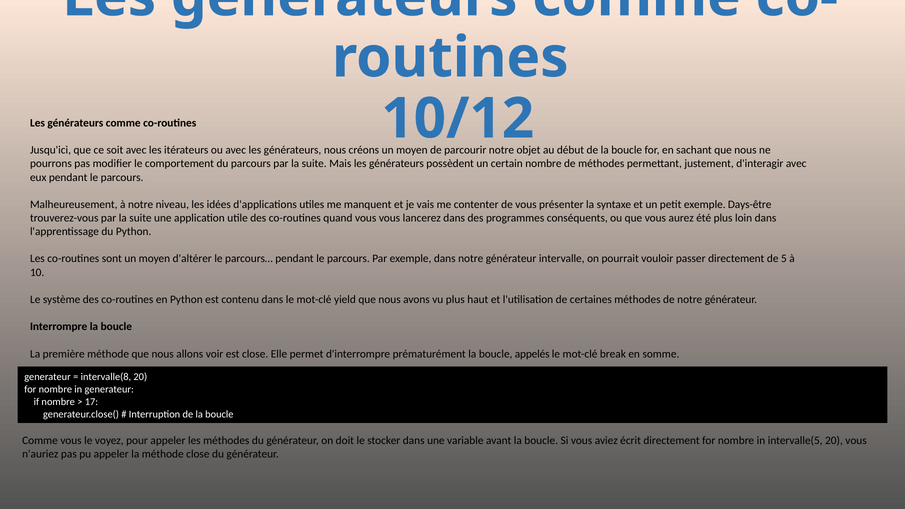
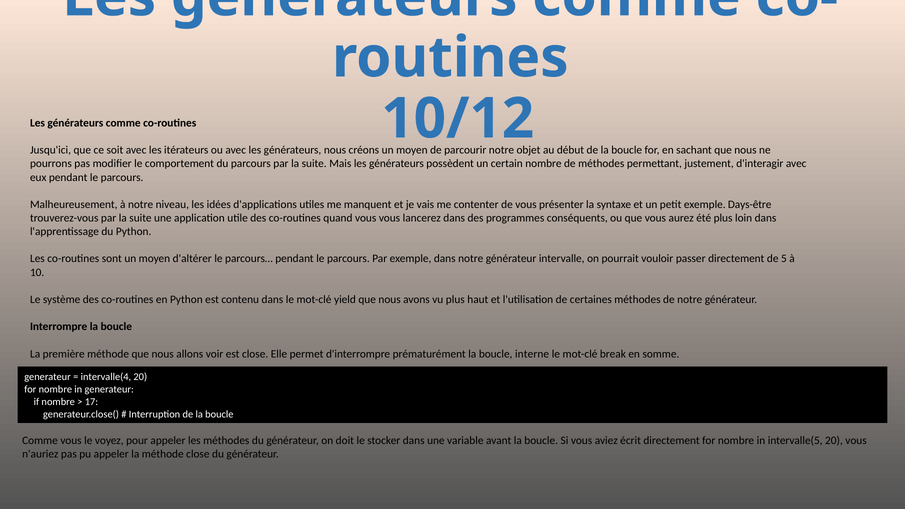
appelés: appelés -> interne (532, 354)
intervalle(8: intervalle(8 -> intervalle(4 (106, 377)
